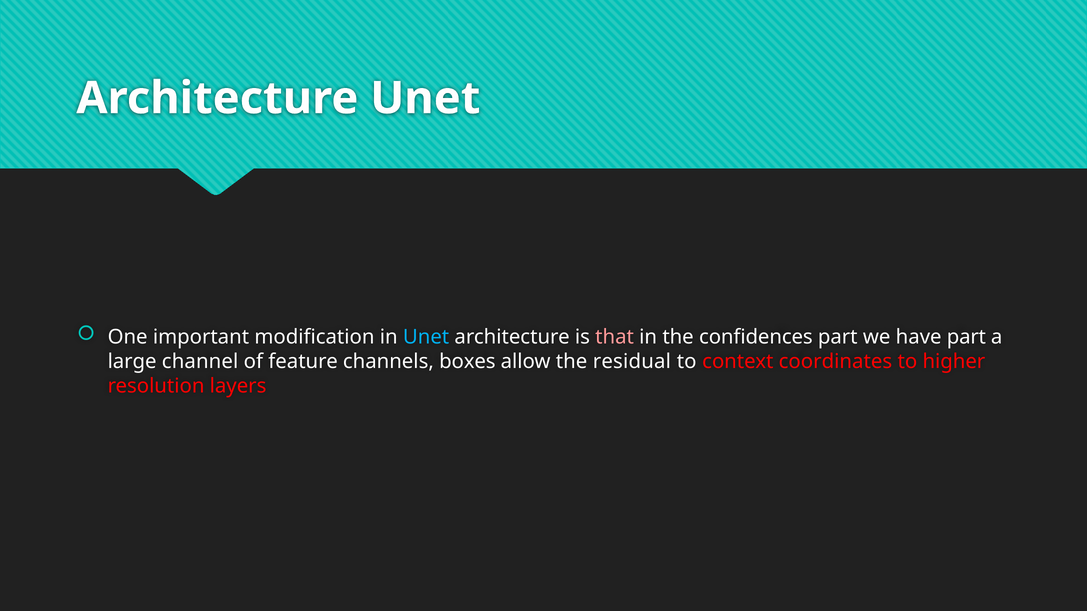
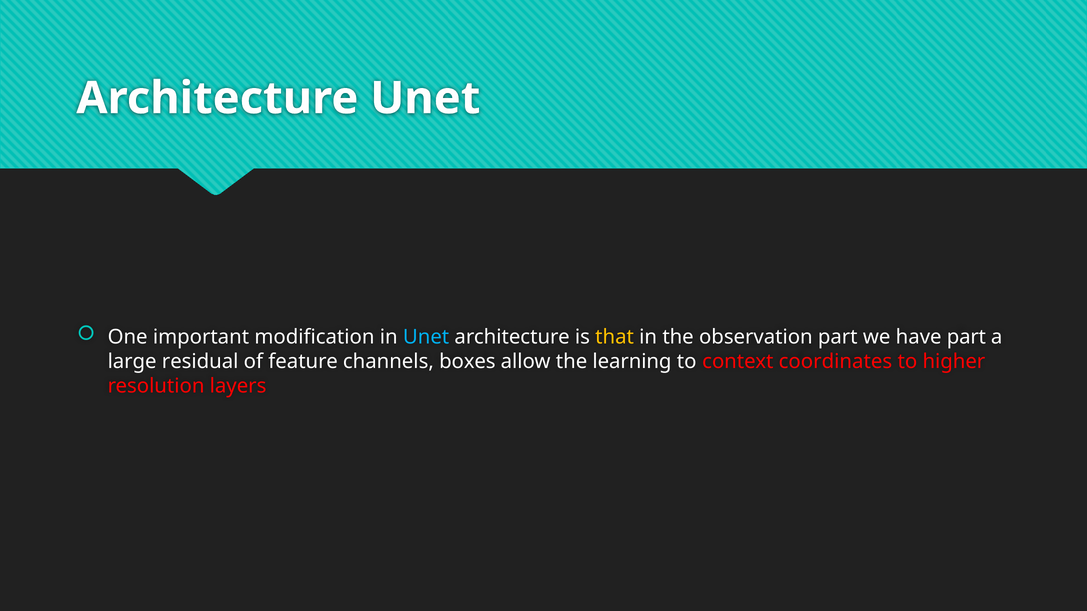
that colour: pink -> yellow (615, 337)
confidences: confidences -> observation (756, 337)
channel: channel -> residual (200, 362)
residual: residual -> learning (632, 362)
